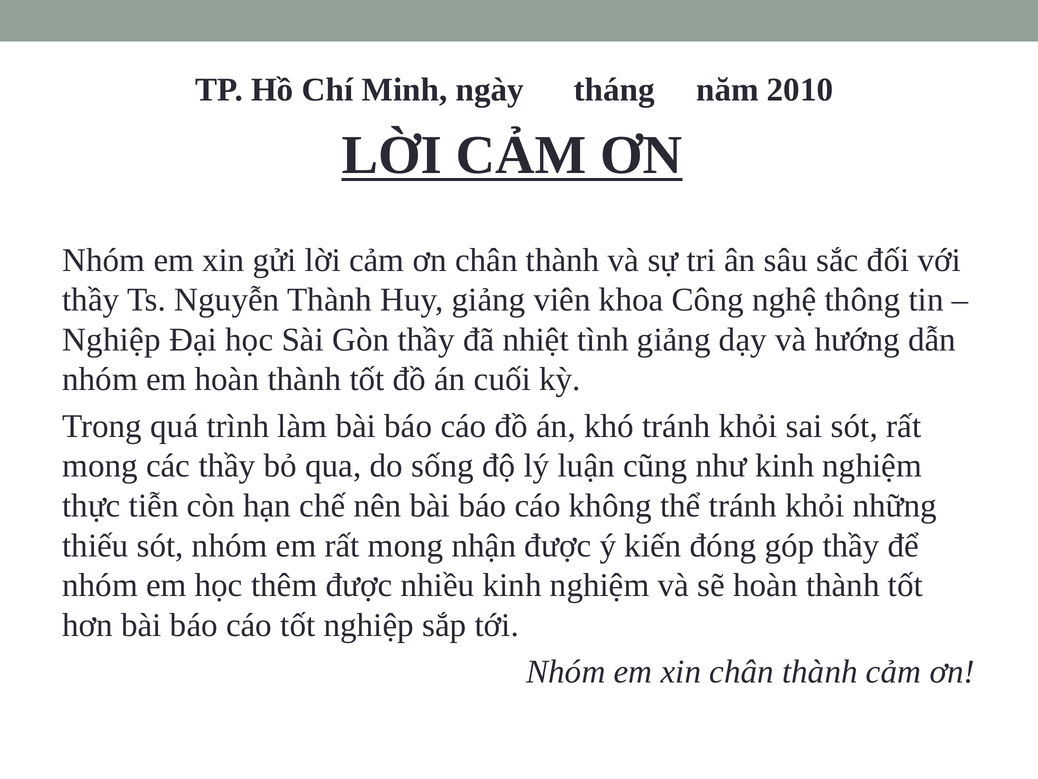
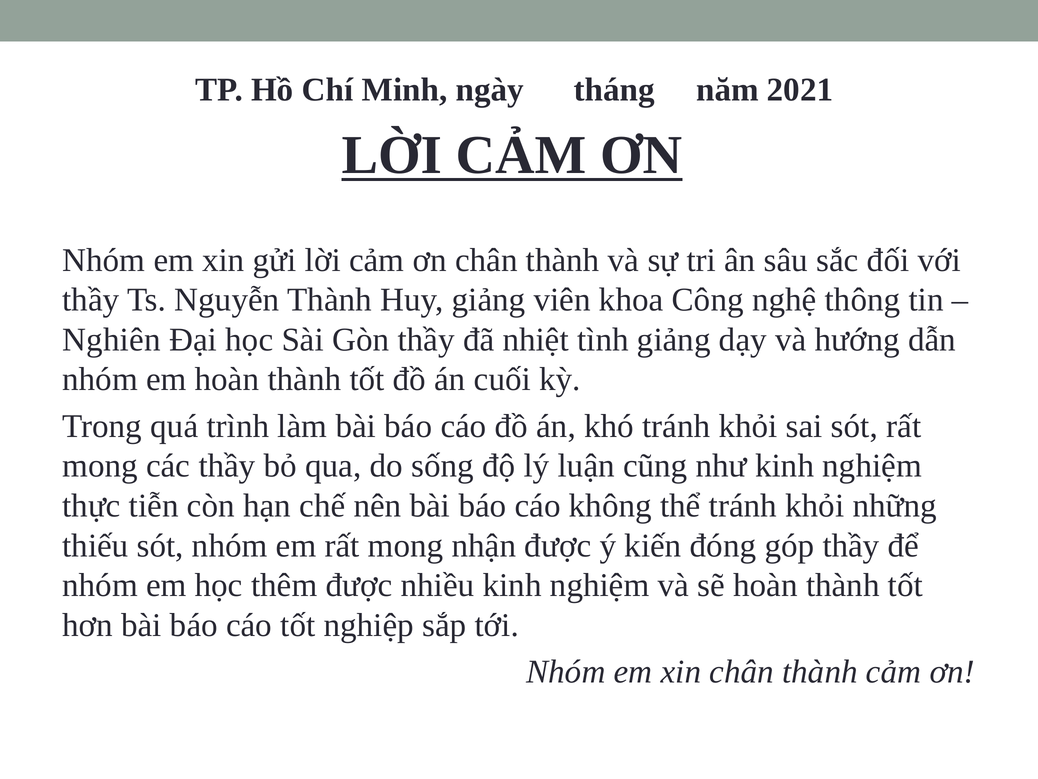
2010: 2010 -> 2021 (800, 90)
Nghiệp: Nghiệp -> Nghiên (112, 340)
